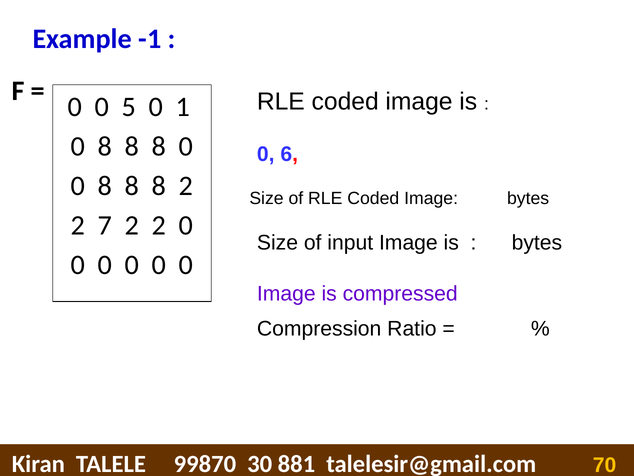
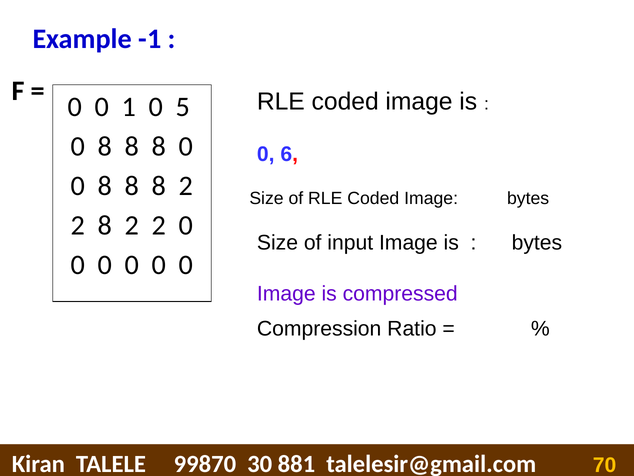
5: 5 -> 1 (129, 107)
1: 1 -> 5 (183, 107)
2 7: 7 -> 8 (105, 225)
